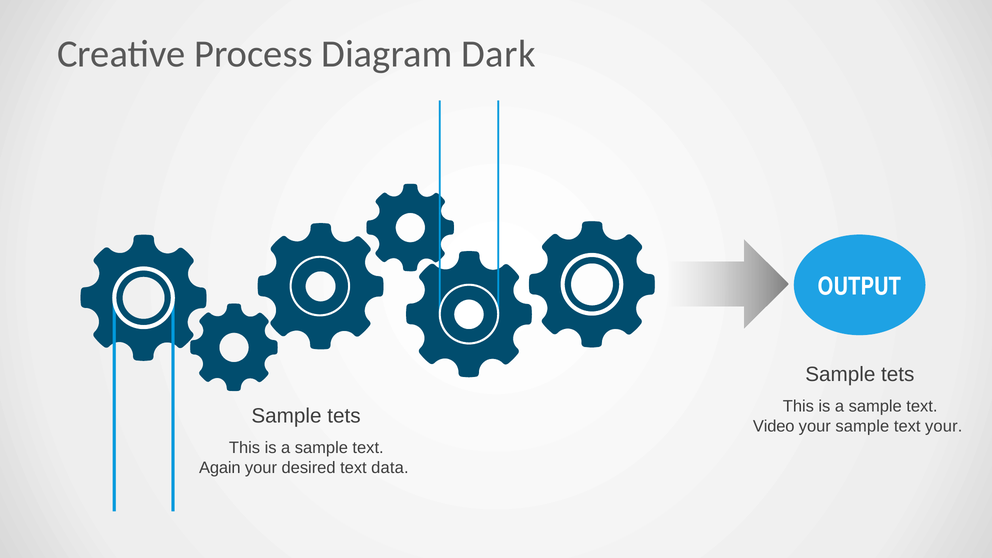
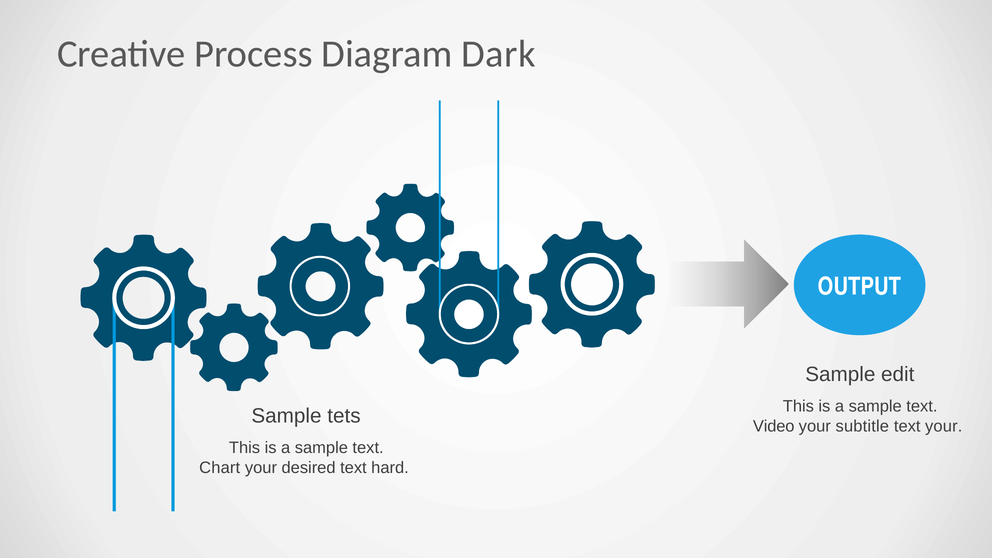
tets: tets -> edit (898, 374)
sample: sample -> subtitle (862, 426)
Again: Again -> Chart (220, 468)
data: data -> hard (390, 468)
